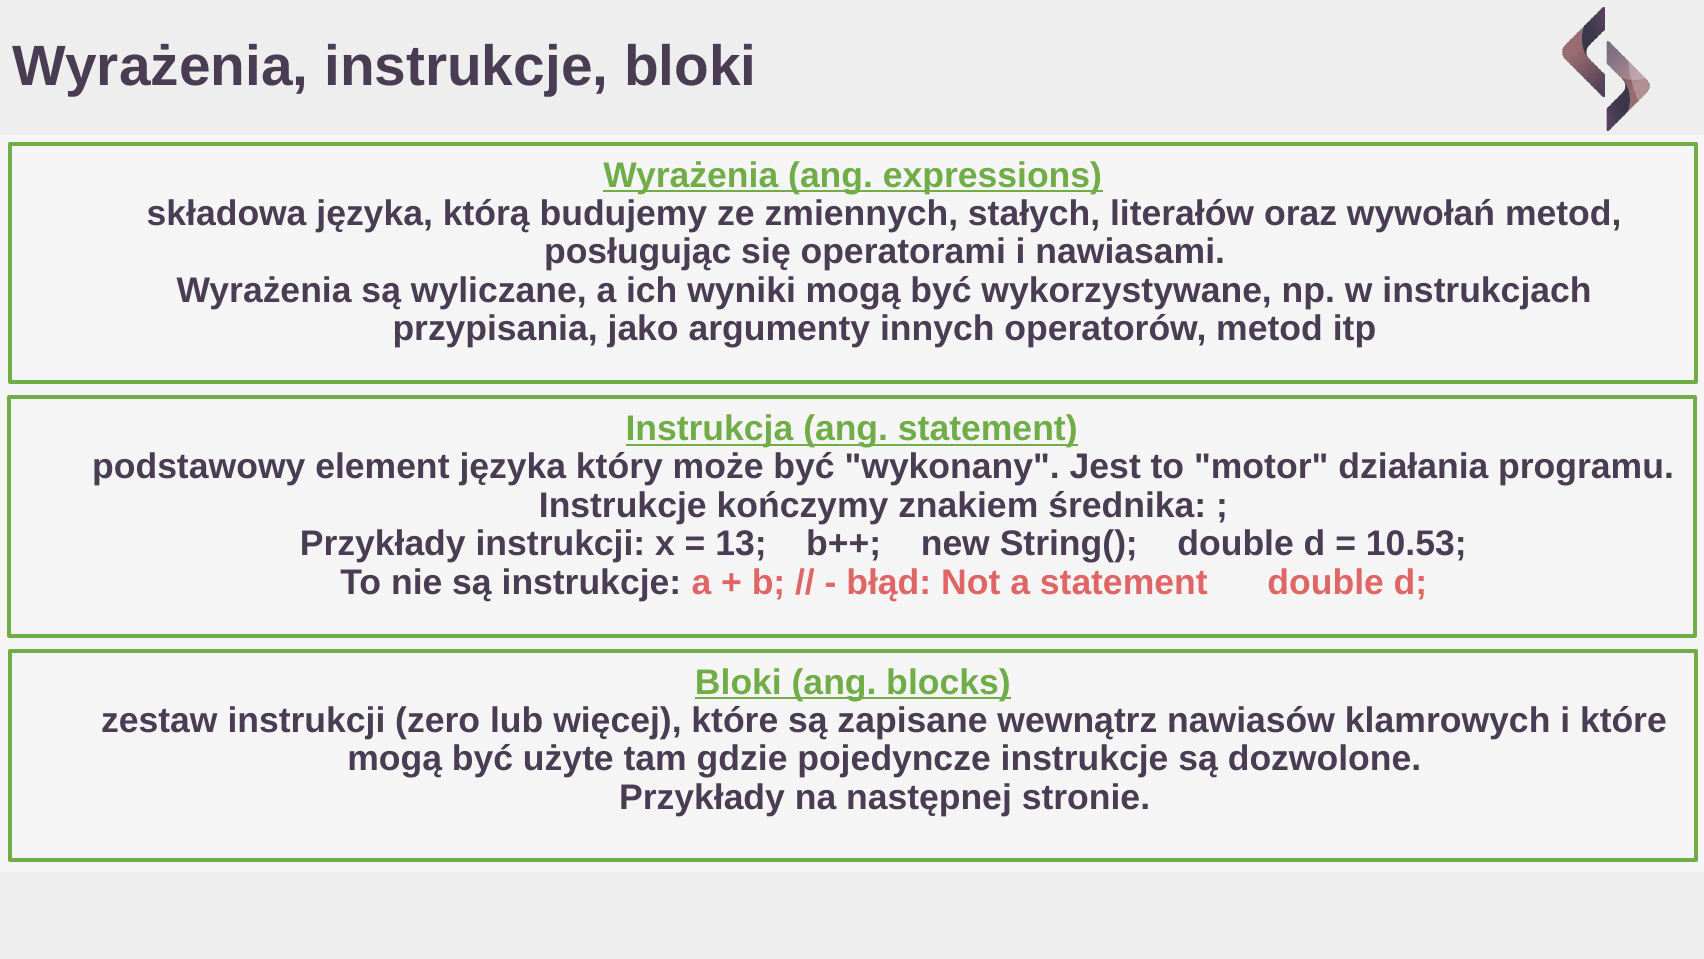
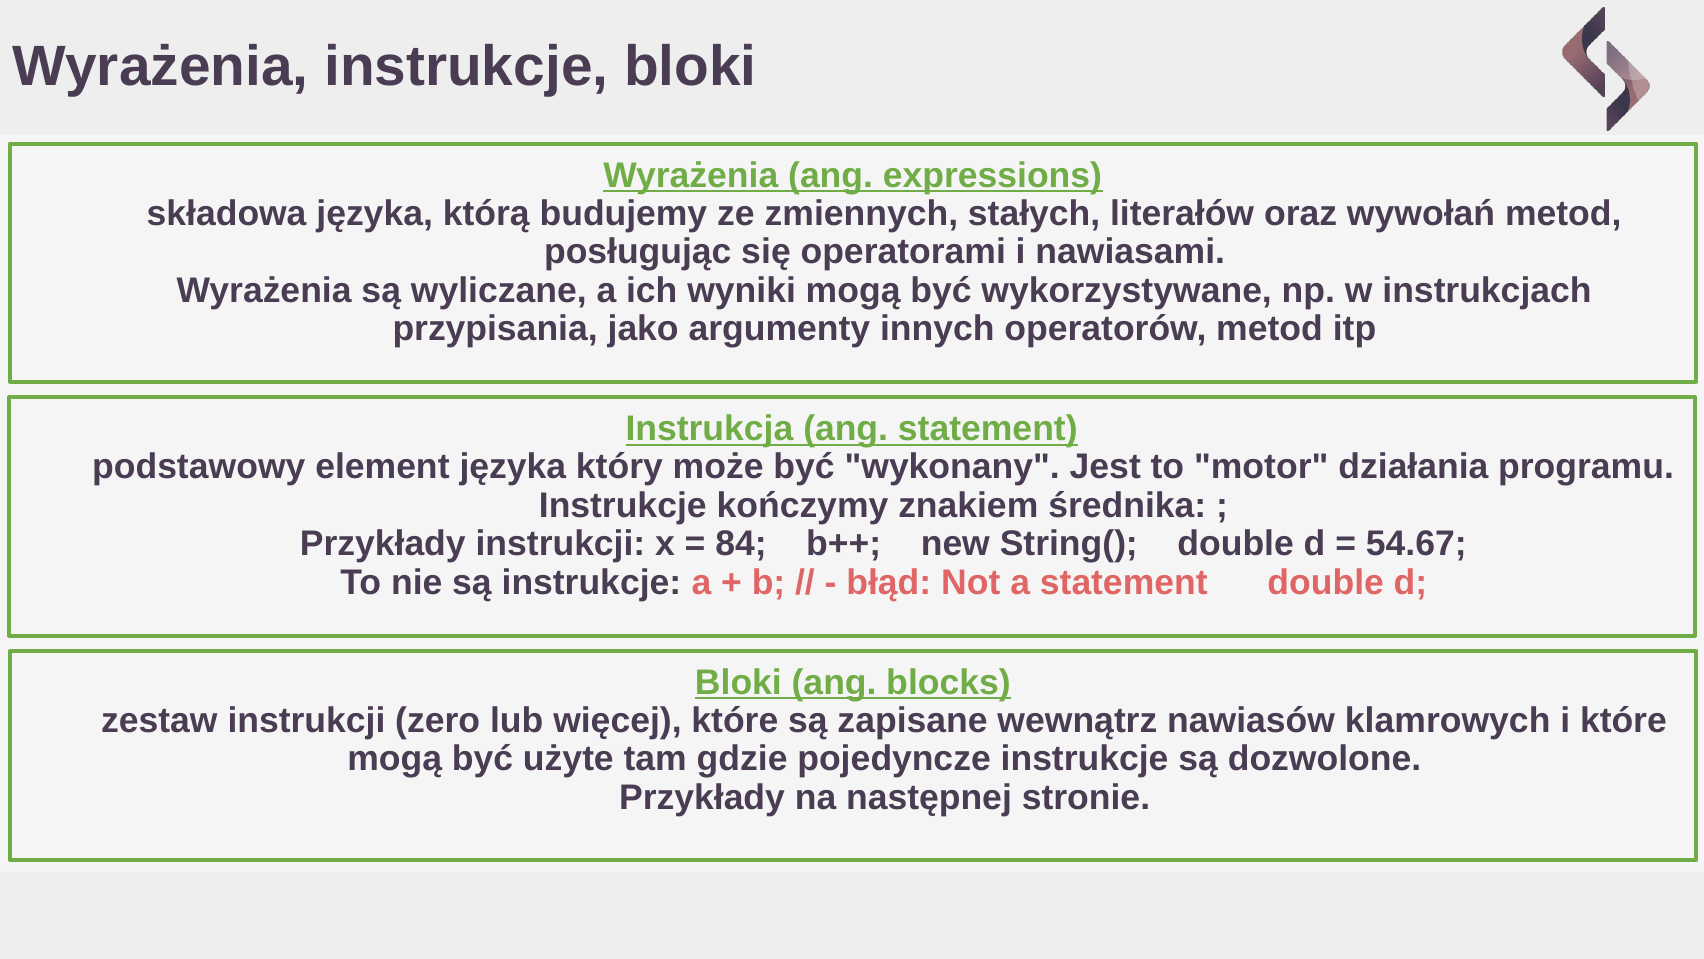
13: 13 -> 84 (741, 544)
10.53: 10.53 -> 54.67 (1416, 544)
